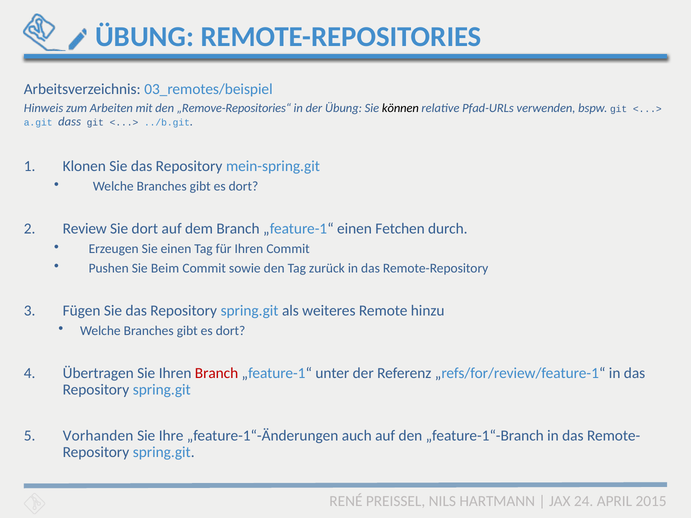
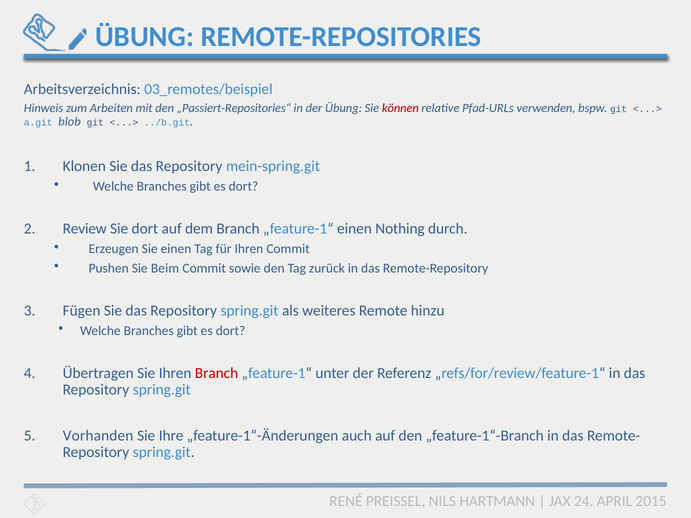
„Remove-Repositories“: „Remove-Repositories“ -> „Passiert-Repositories“ (234, 108)
können colour: black -> red (400, 108)
dass: dass -> blob (70, 122)
Fetchen: Fetchen -> Nothing (400, 229)
